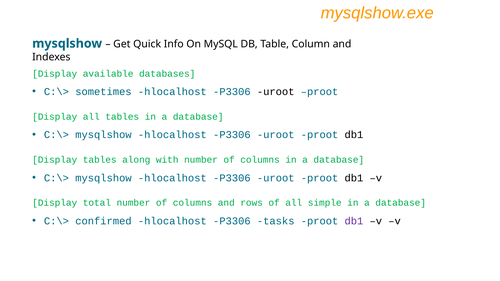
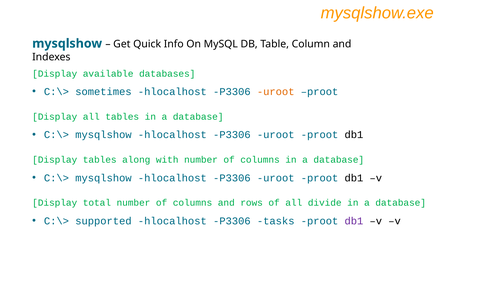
uroot colour: black -> orange (276, 92)
simple: simple -> divide (325, 203)
confirmed: confirmed -> supported (103, 221)
